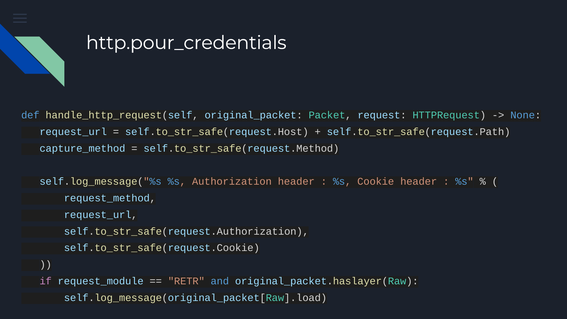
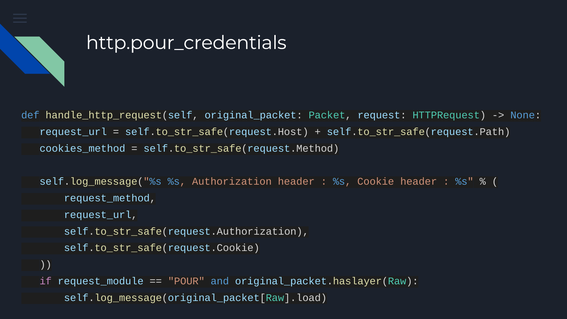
capture_method: capture_method -> cookies_method (82, 148)
RETR: RETR -> POUR (186, 281)
